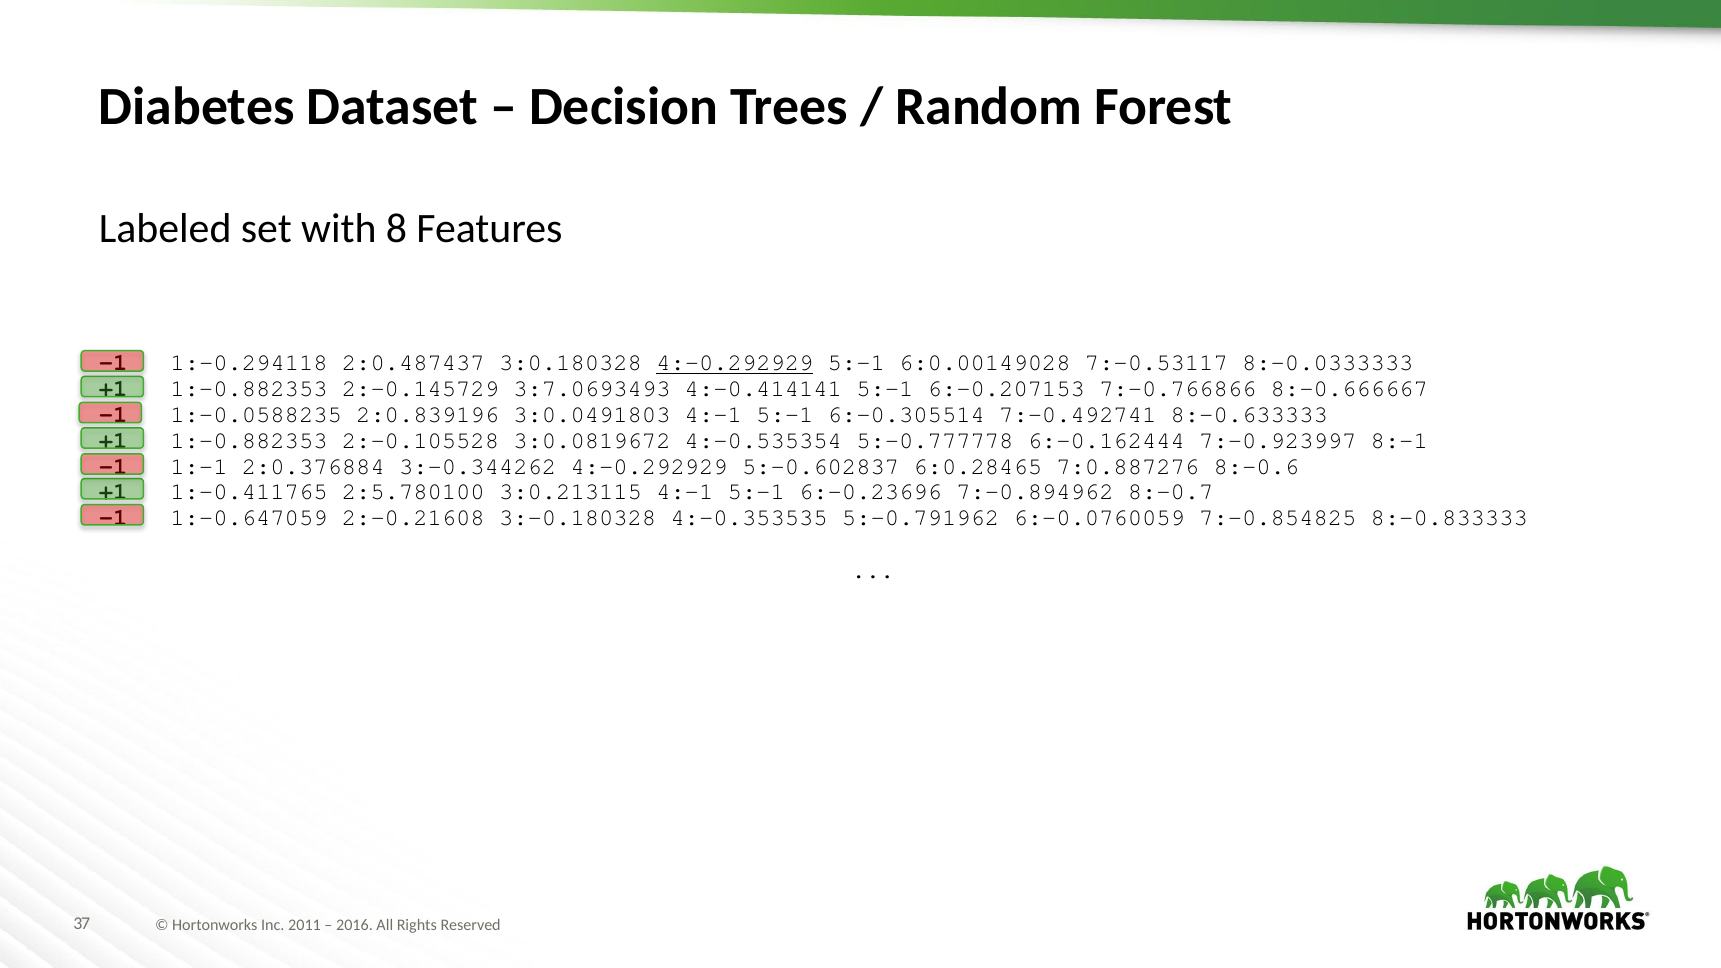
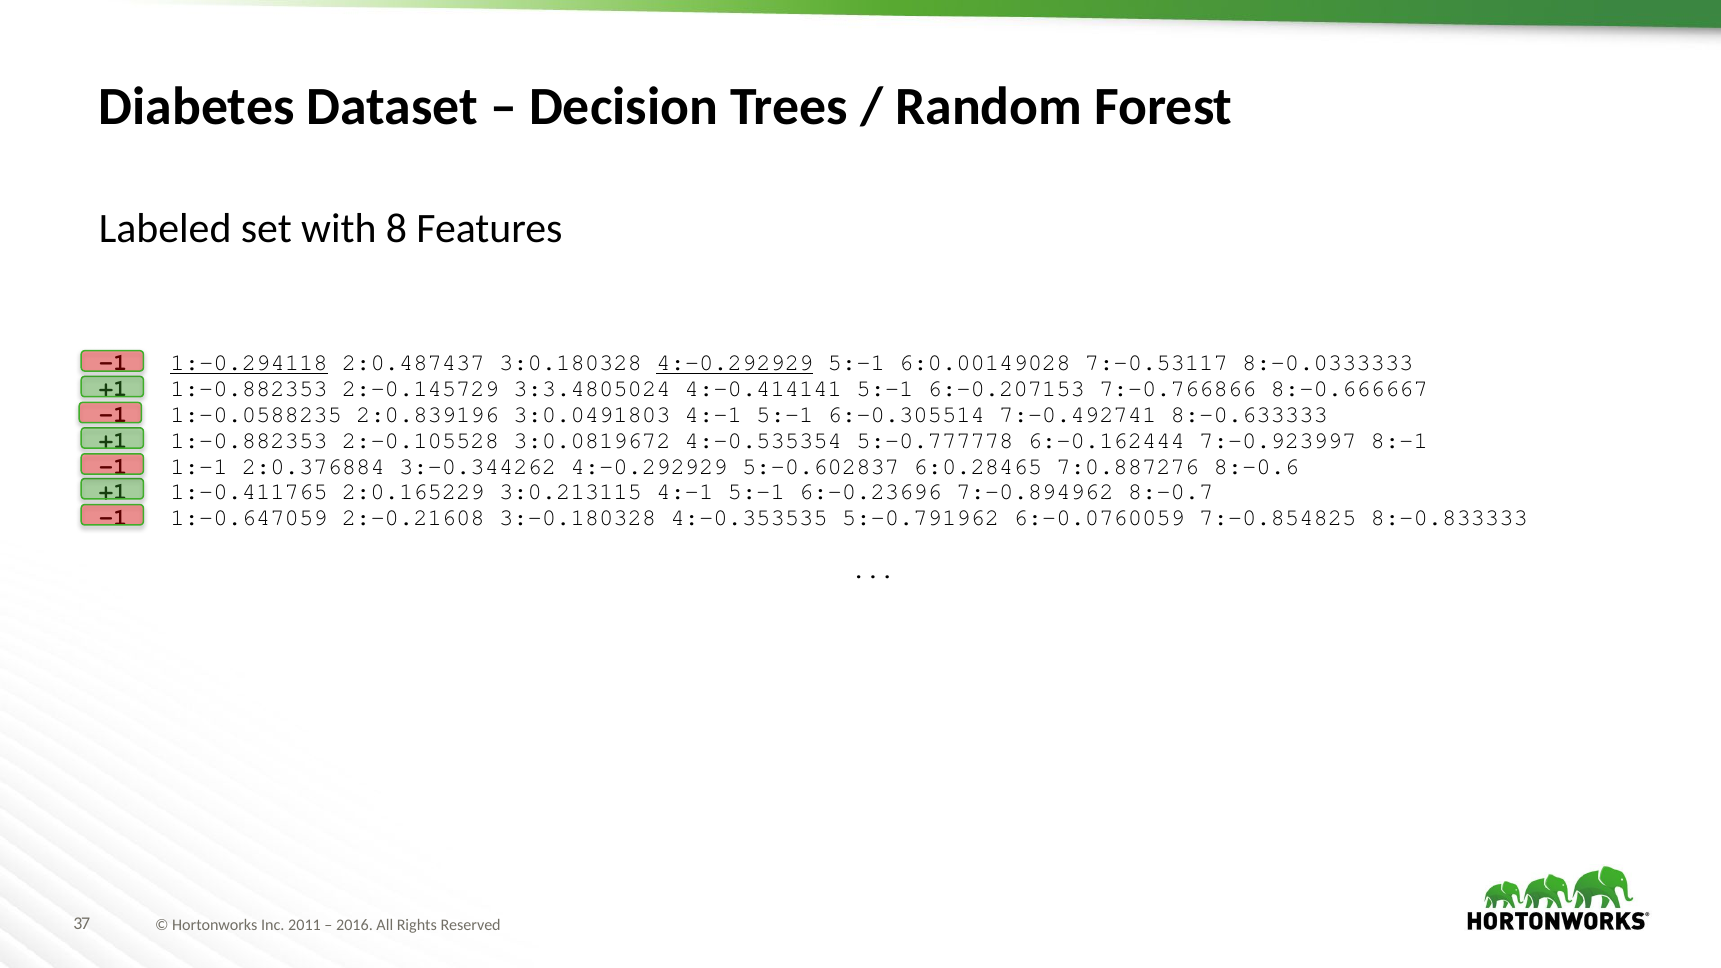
1:-0.294118 underline: none -> present (249, 363)
3:7.0693493: 3:7.0693493 -> 3:3.4805024 (592, 389)
2:5.780100: 2:5.780100 -> 2:0.165229 (413, 492)
